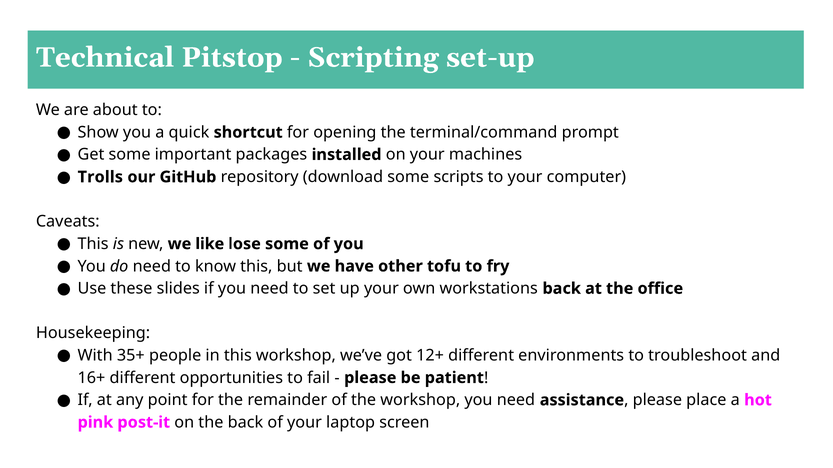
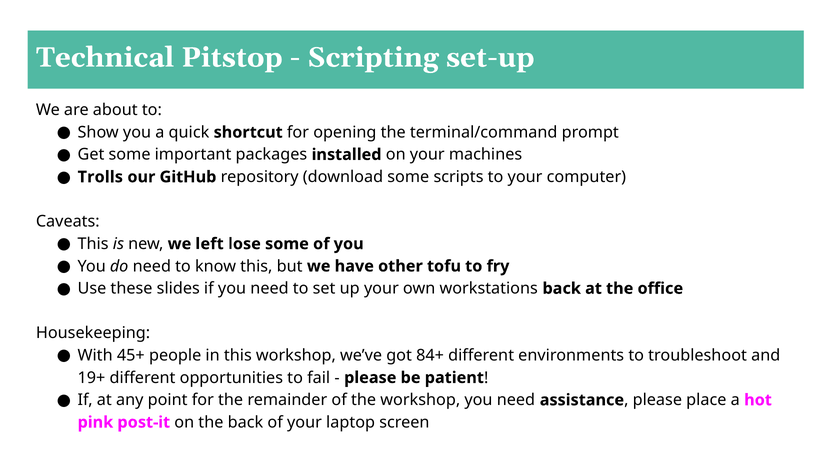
like: like -> left (210, 244)
35+: 35+ -> 45+ (131, 356)
12+: 12+ -> 84+ (430, 356)
16+: 16+ -> 19+ (91, 378)
